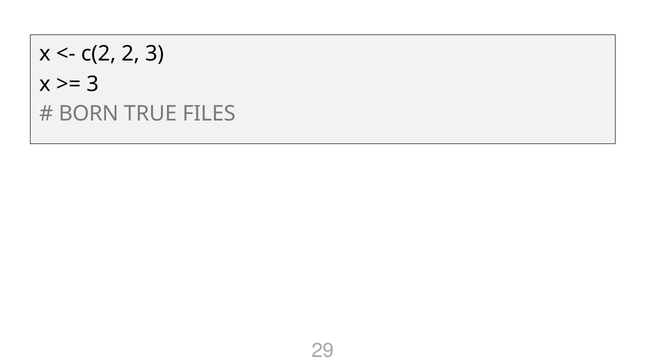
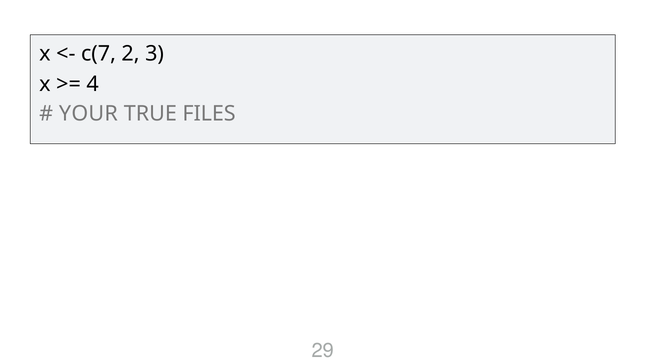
c(2: c(2 -> c(7 (98, 54)
3: 3 -> 4 (93, 84)
BORN: BORN -> YOUR (88, 114)
